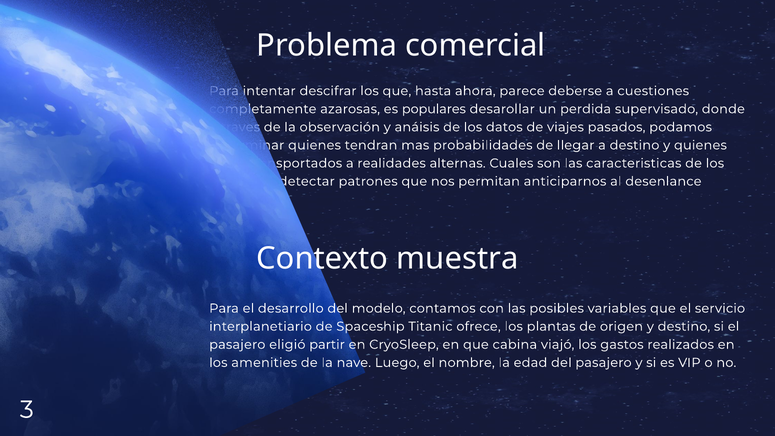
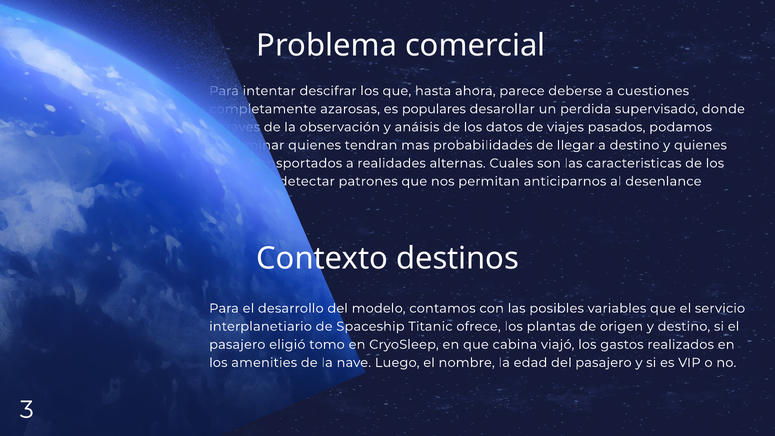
muestra: muestra -> destinos (458, 258)
partir: partir -> tomo (327, 344)
